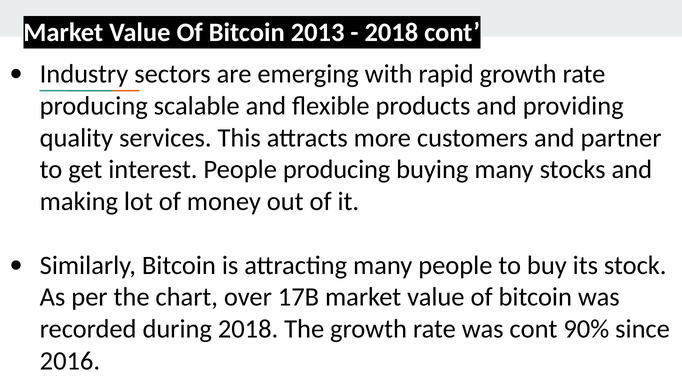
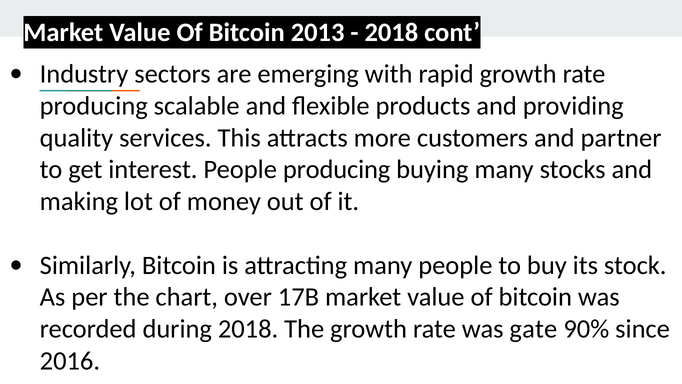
was cont: cont -> gate (533, 329)
